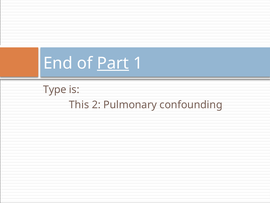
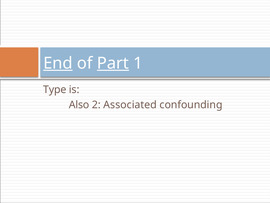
End underline: none -> present (58, 63)
This: This -> Also (79, 105)
Pulmonary: Pulmonary -> Associated (130, 105)
